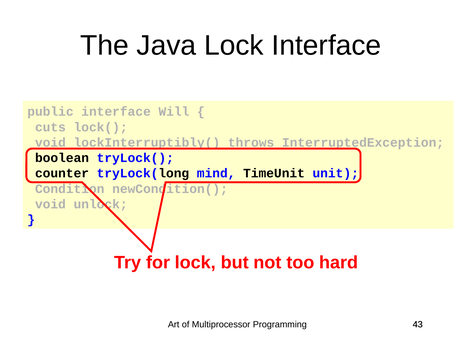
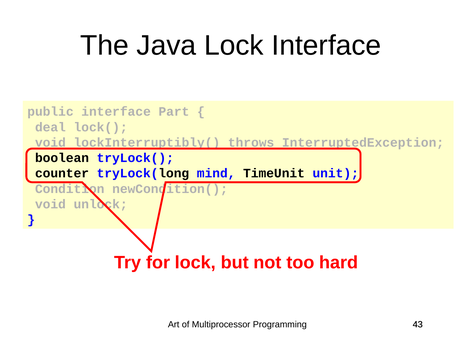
Will: Will -> Part (174, 112)
cuts: cuts -> deal (50, 127)
